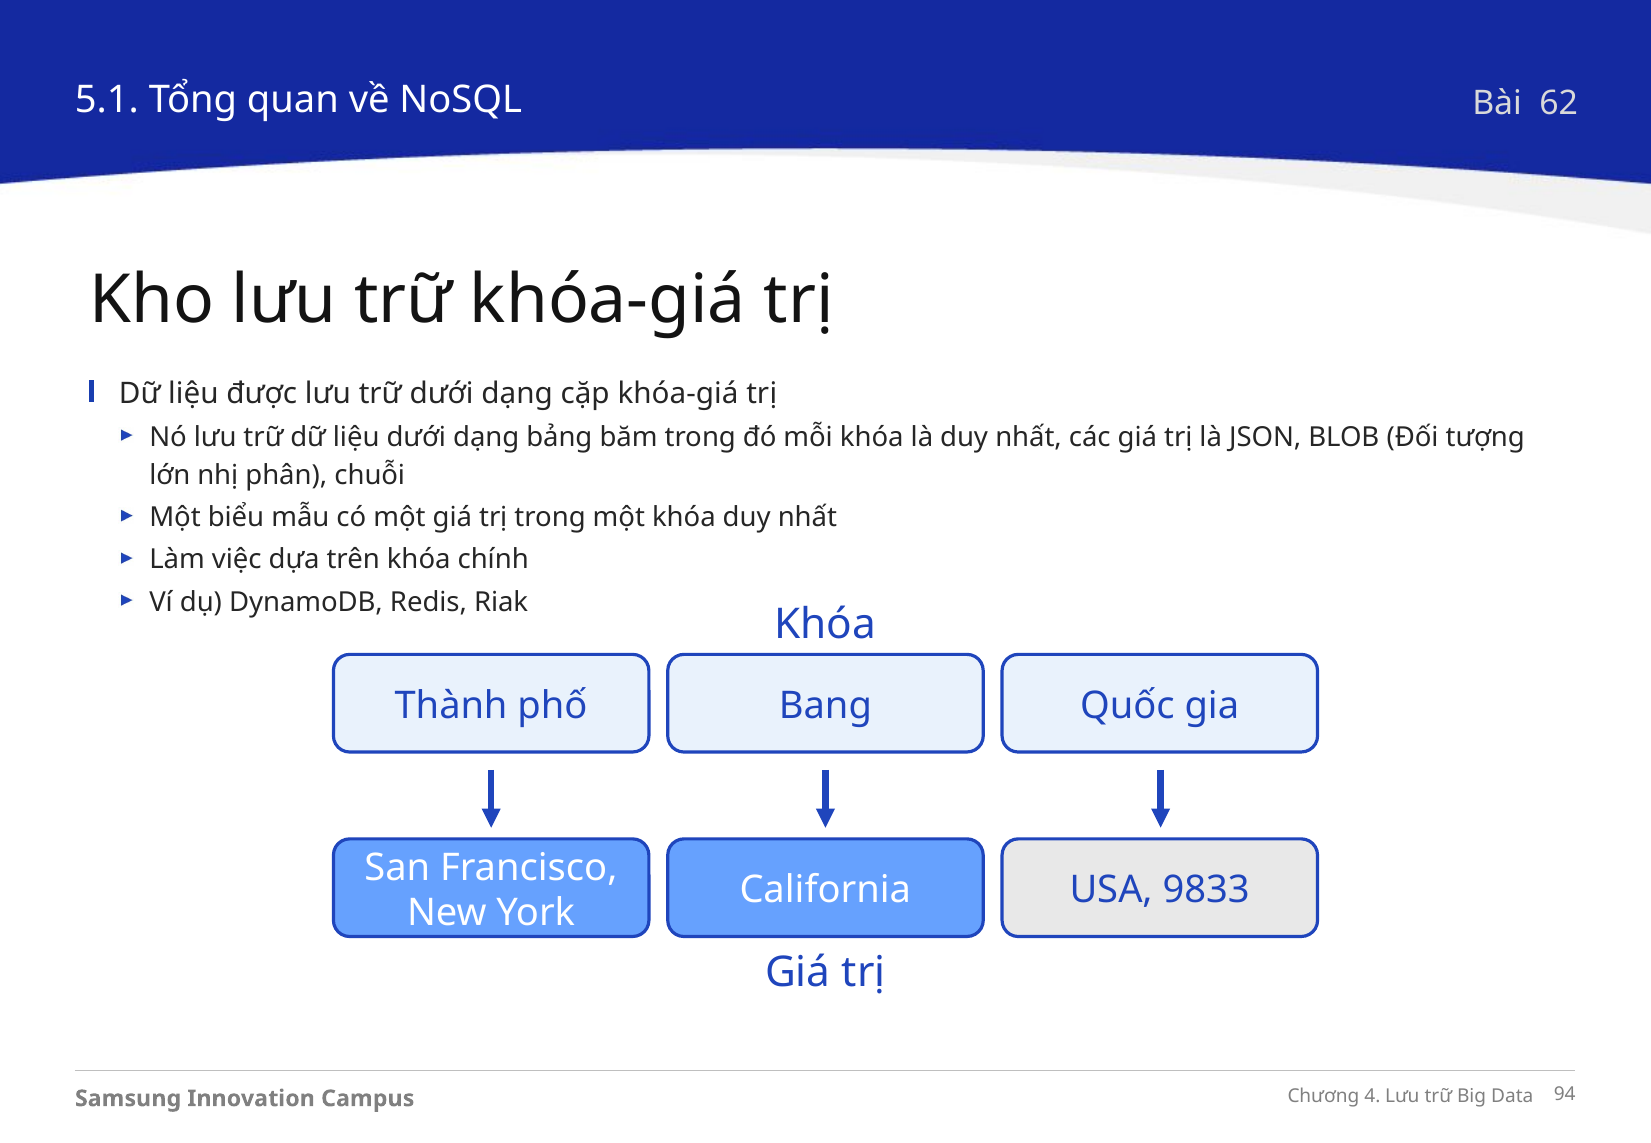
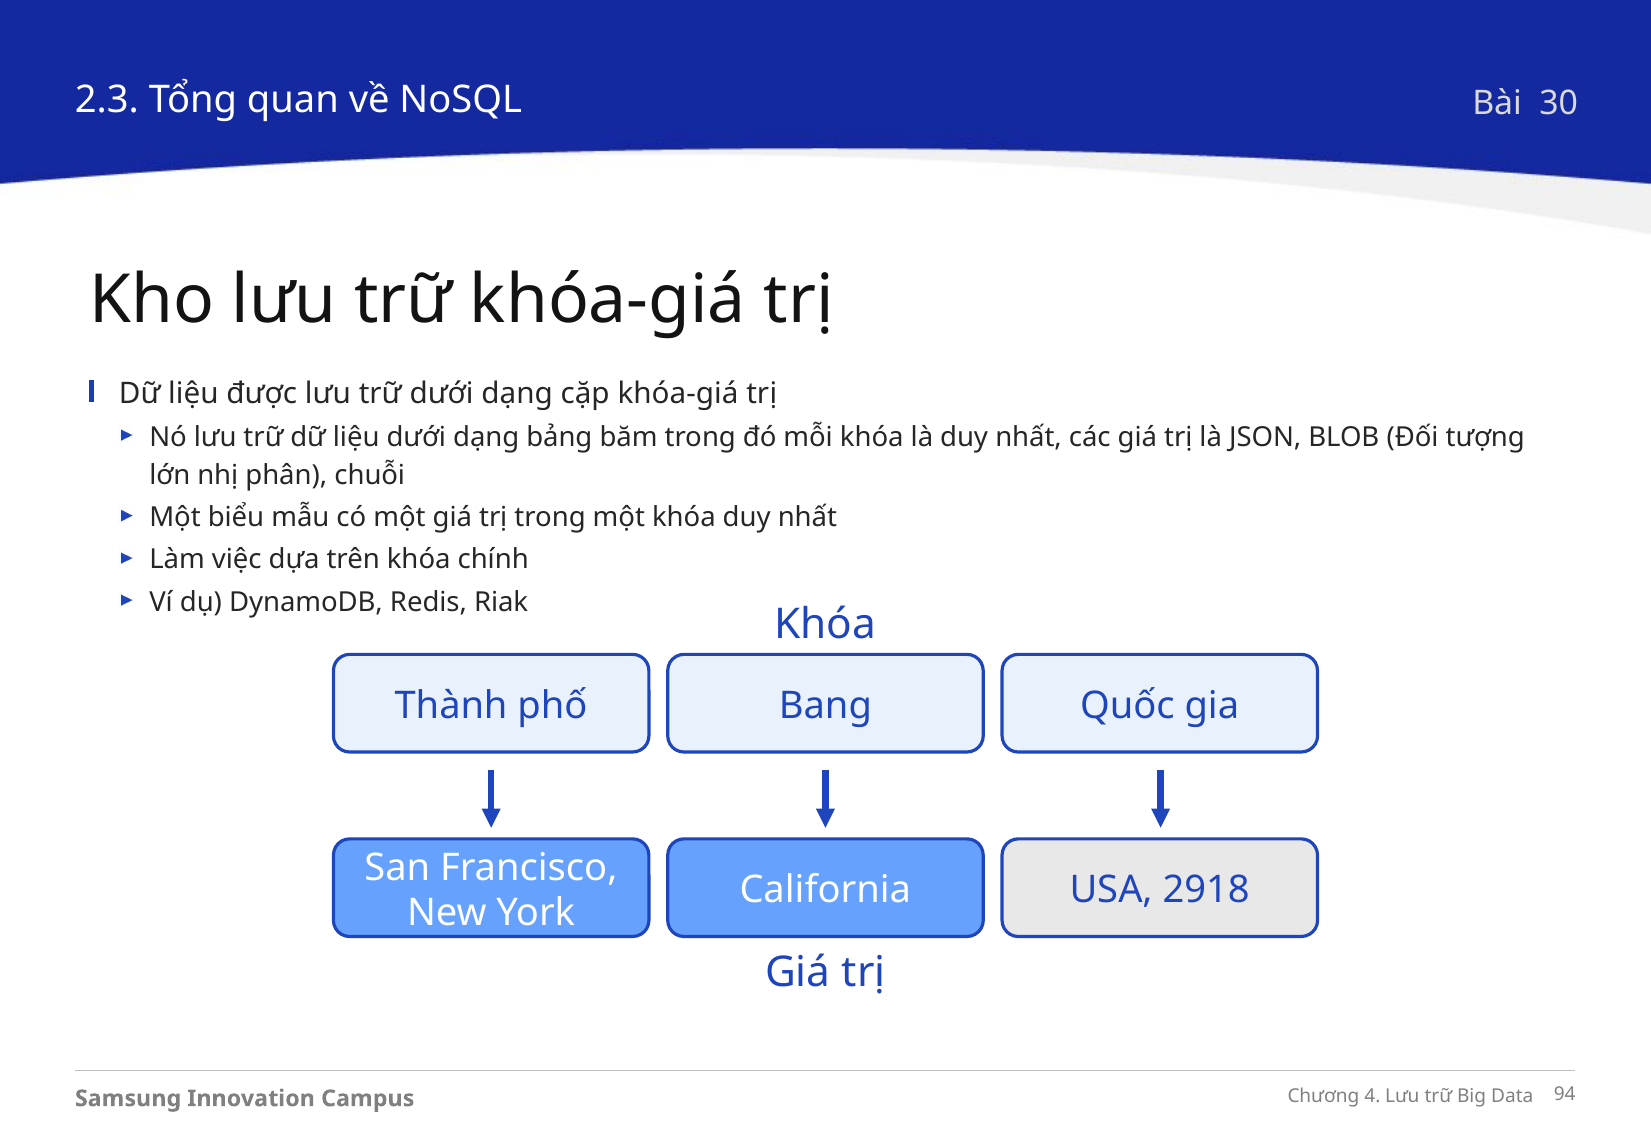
5.1: 5.1 -> 2.3 (107, 100)
62: 62 -> 30 (1559, 103)
9833: 9833 -> 2918 (1206, 890)
